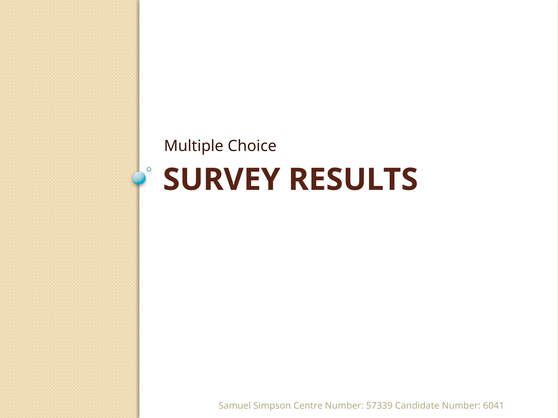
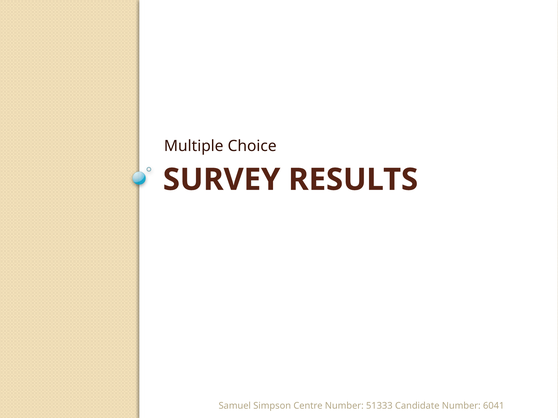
57339: 57339 -> 51333 (379, 406)
